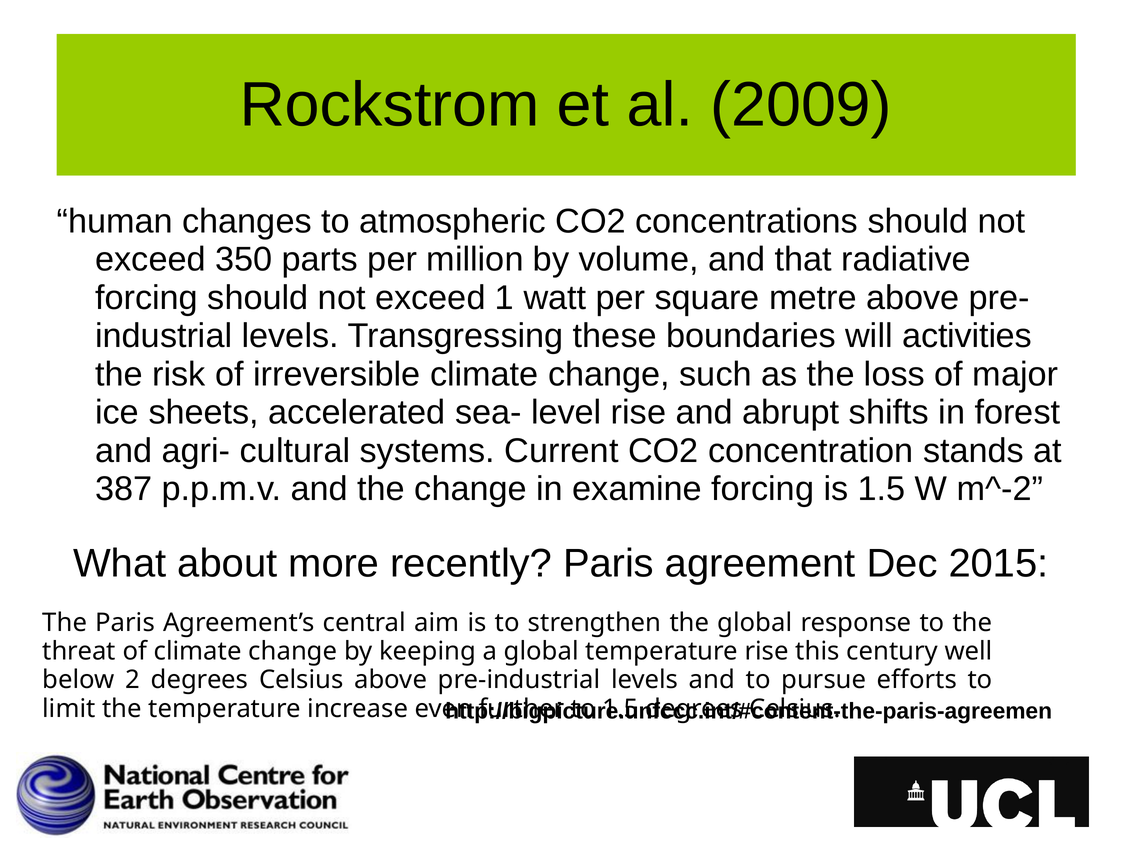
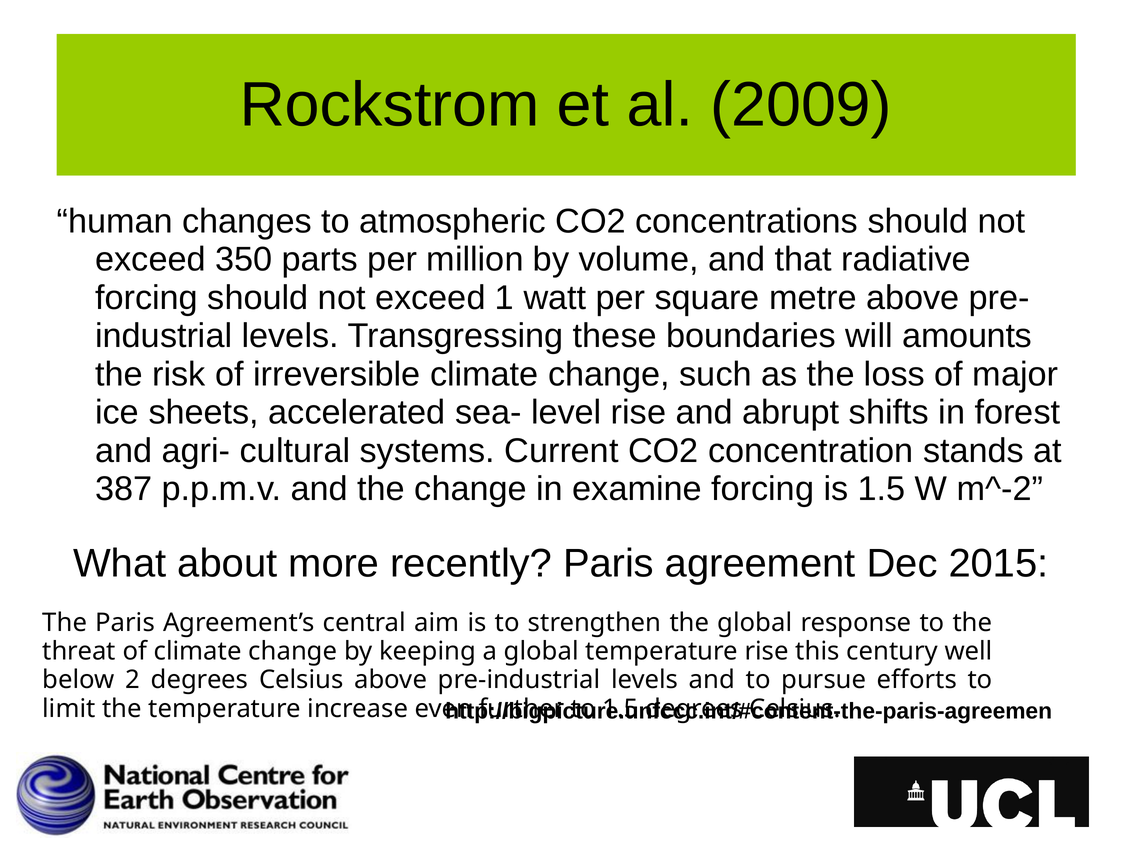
activities: activities -> amounts (967, 336)
